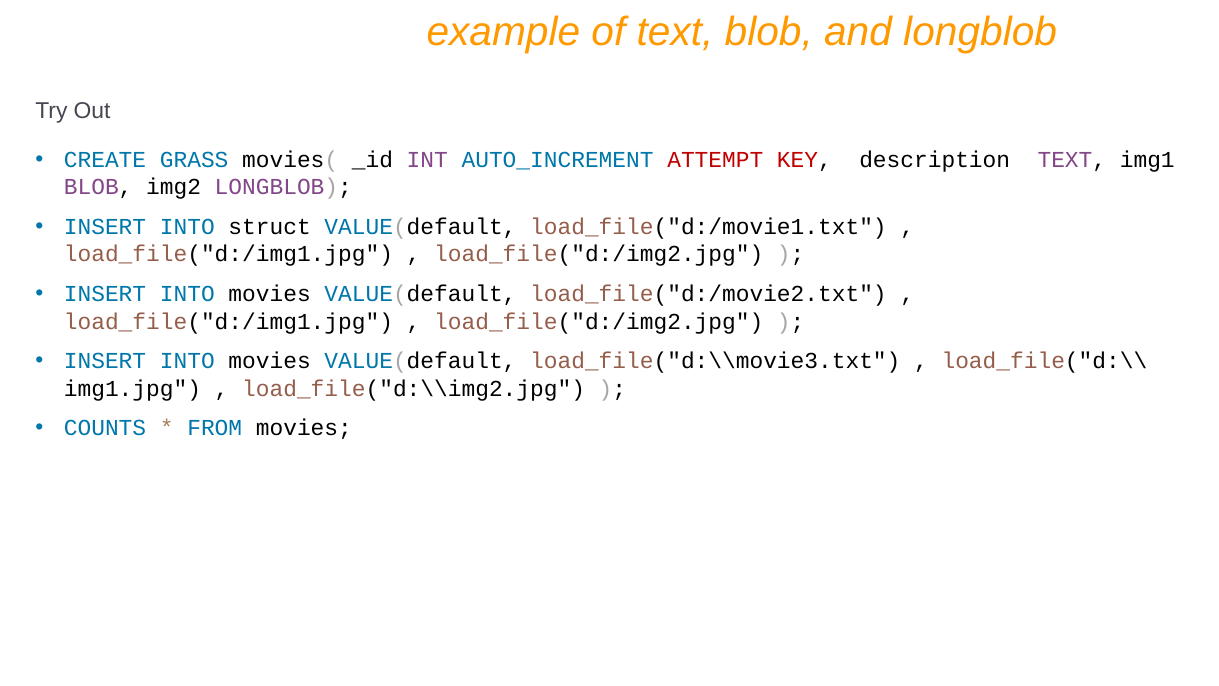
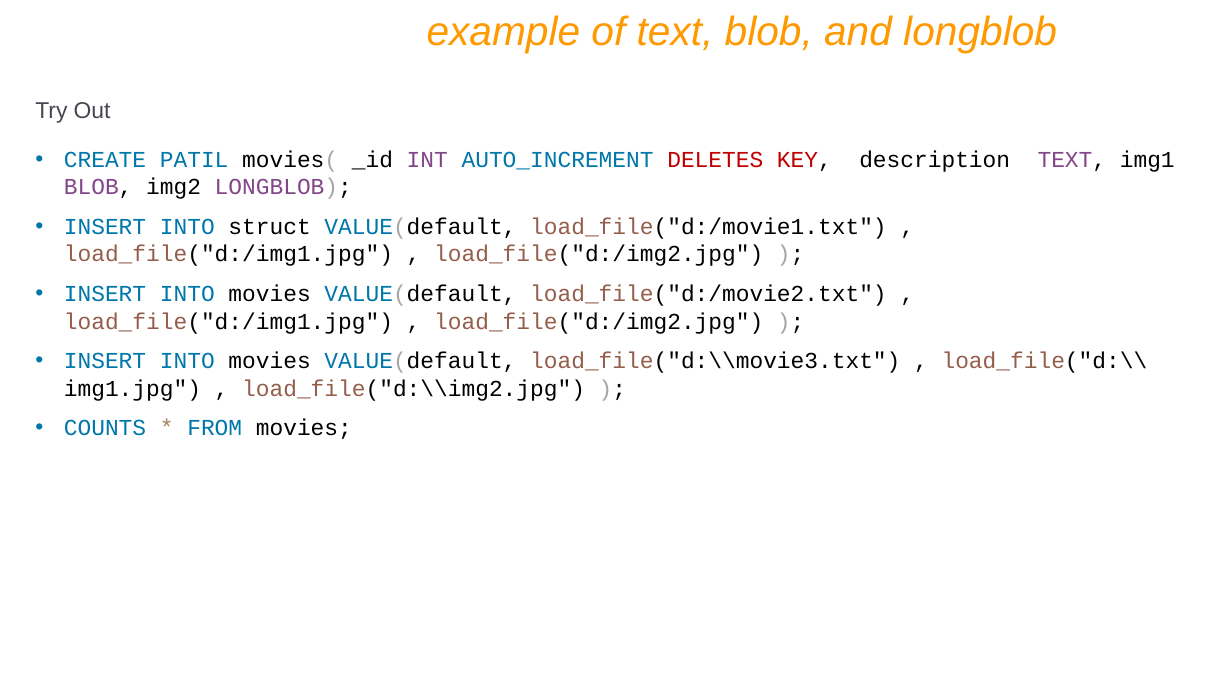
GRASS: GRASS -> PATIL (194, 160)
ATTEMPT: ATTEMPT -> DELETES (715, 160)
